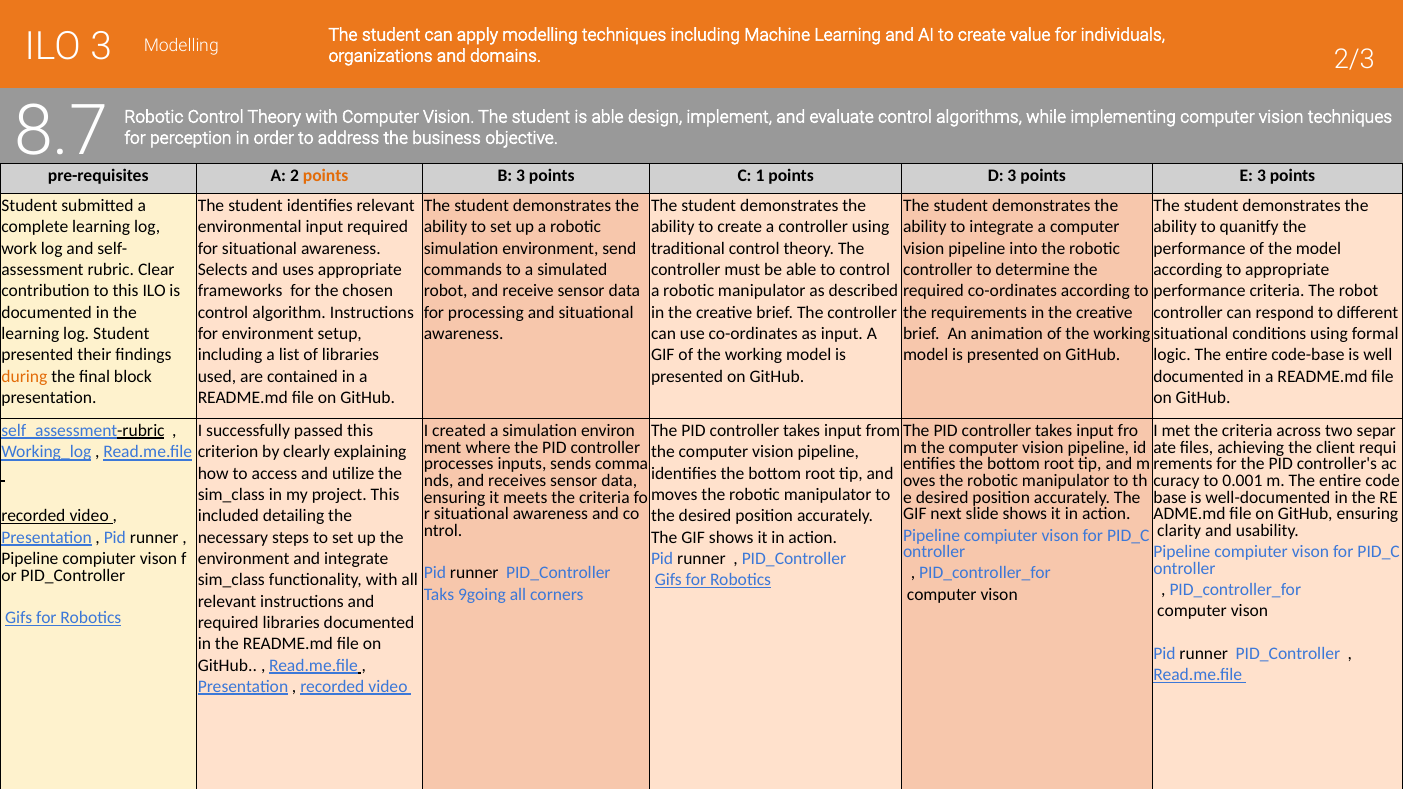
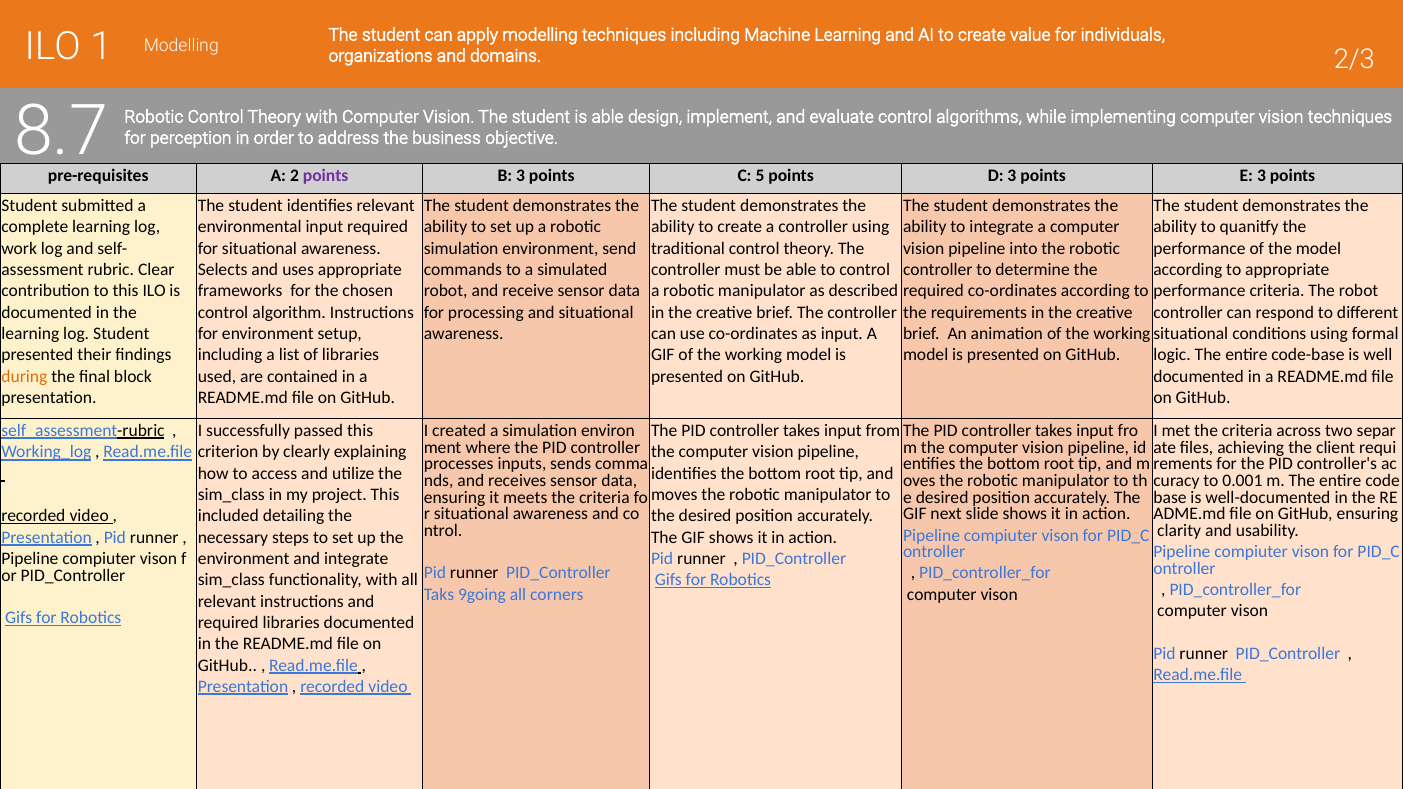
ILO 3: 3 -> 1 (101, 47)
points colour: orange -> purple (326, 176)
1: 1 -> 5 (760, 176)
